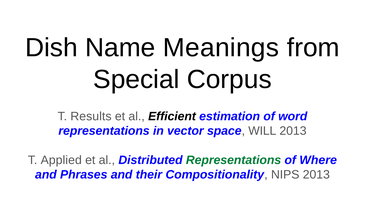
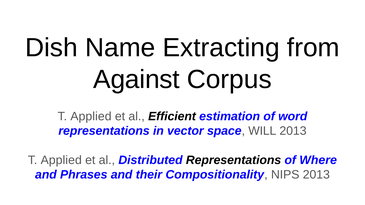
Meanings: Meanings -> Extracting (221, 48)
Special: Special -> Against (136, 80)
Results: Results -> Applied (91, 116)
Representations colour: green -> black (234, 160)
